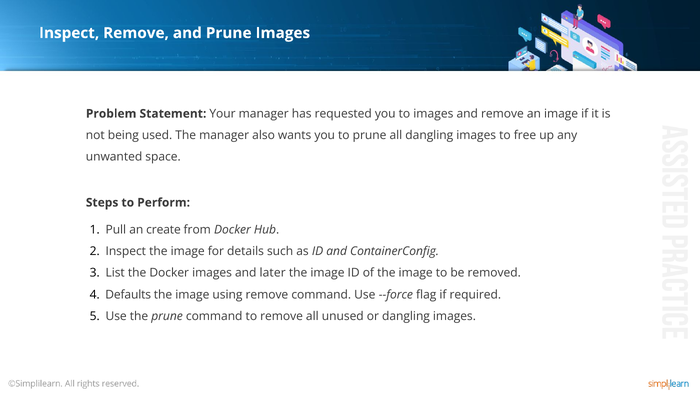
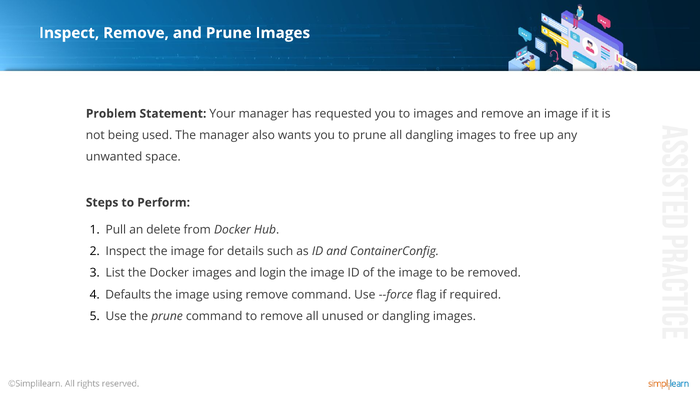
create: create -> delete (163, 230)
later: later -> login (273, 273)
